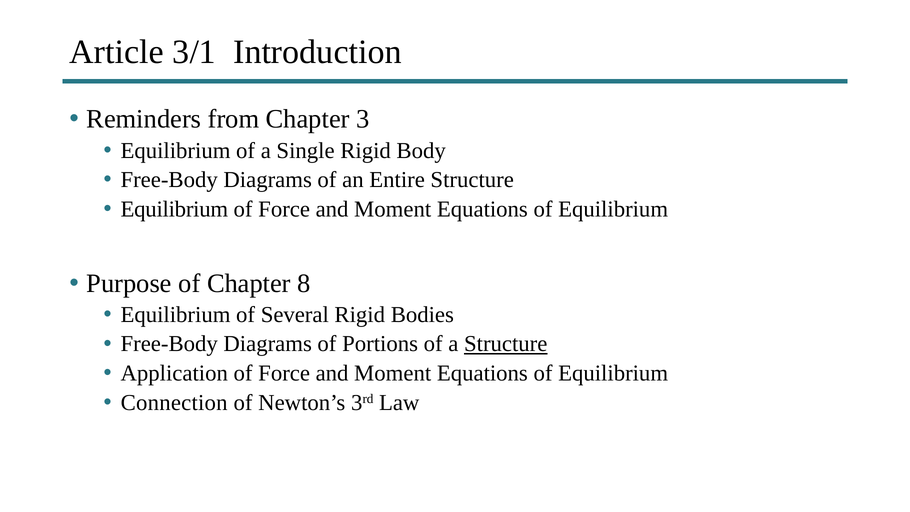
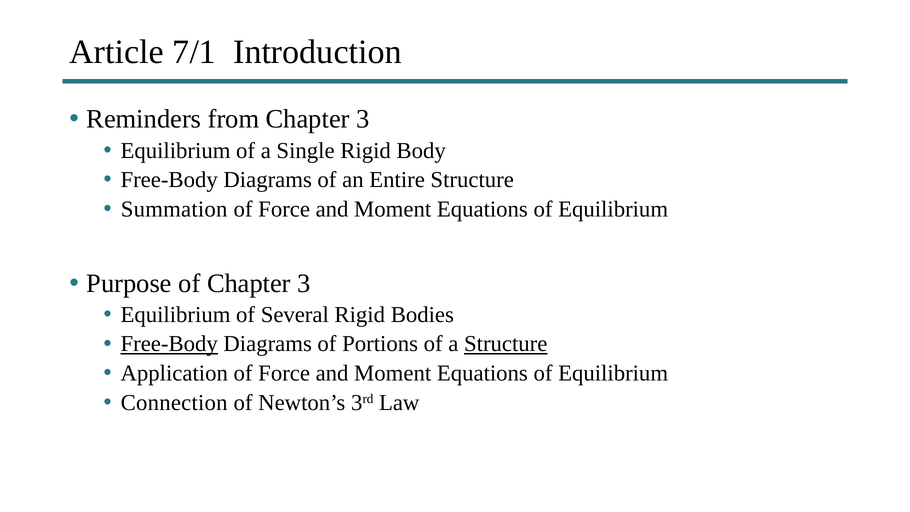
3/1: 3/1 -> 7/1 (194, 52)
Equilibrium: Equilibrium -> Summation (174, 209)
of Chapter 8: 8 -> 3 (304, 283)
Free-Body underline: none -> present (169, 344)
